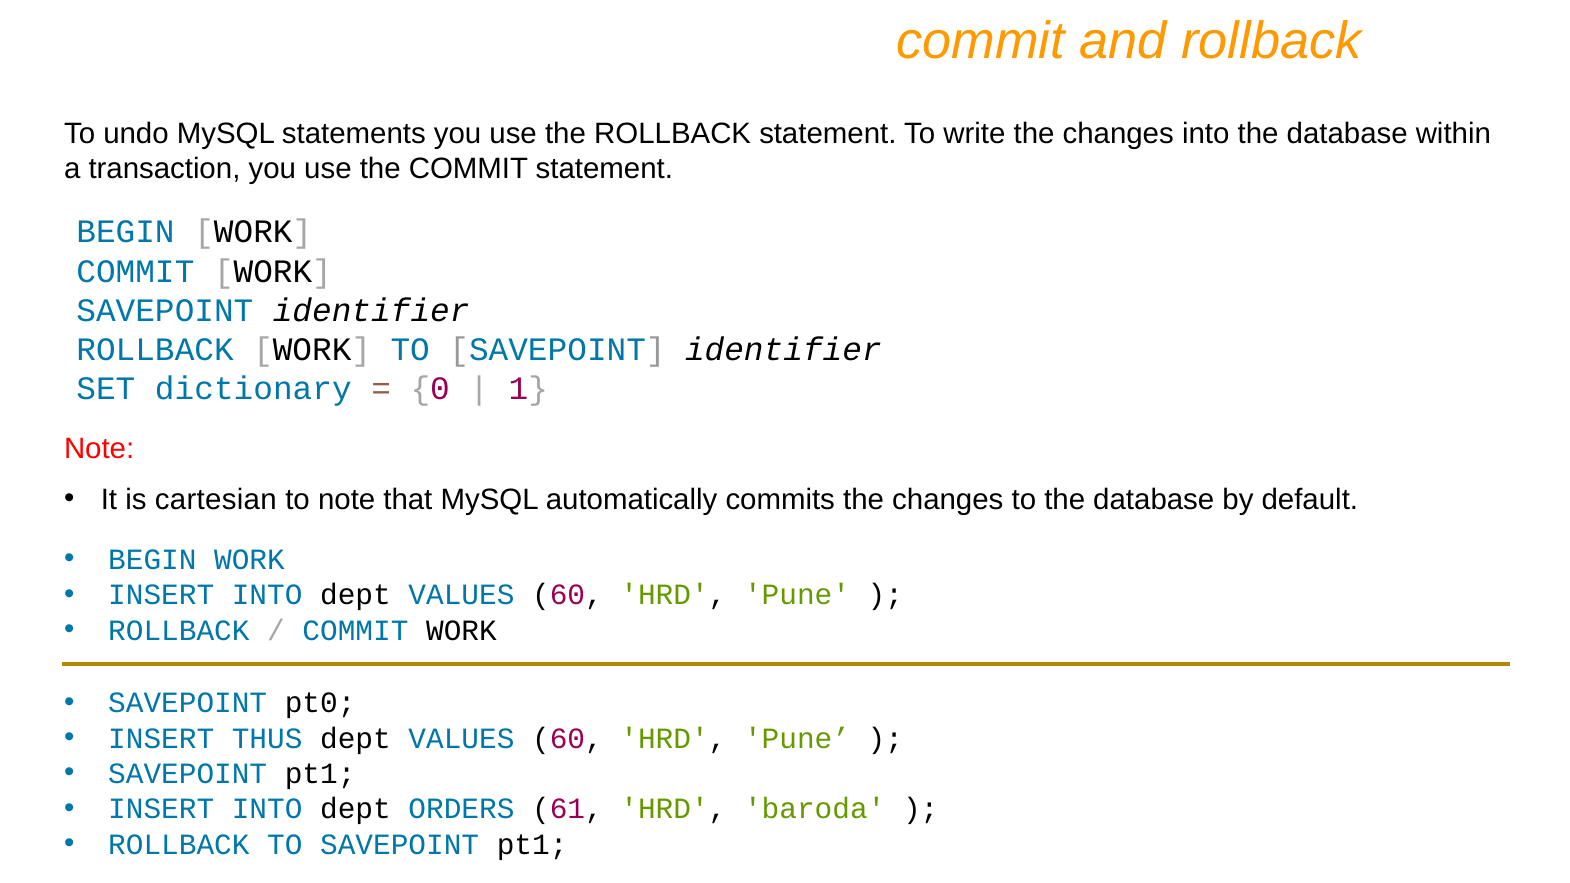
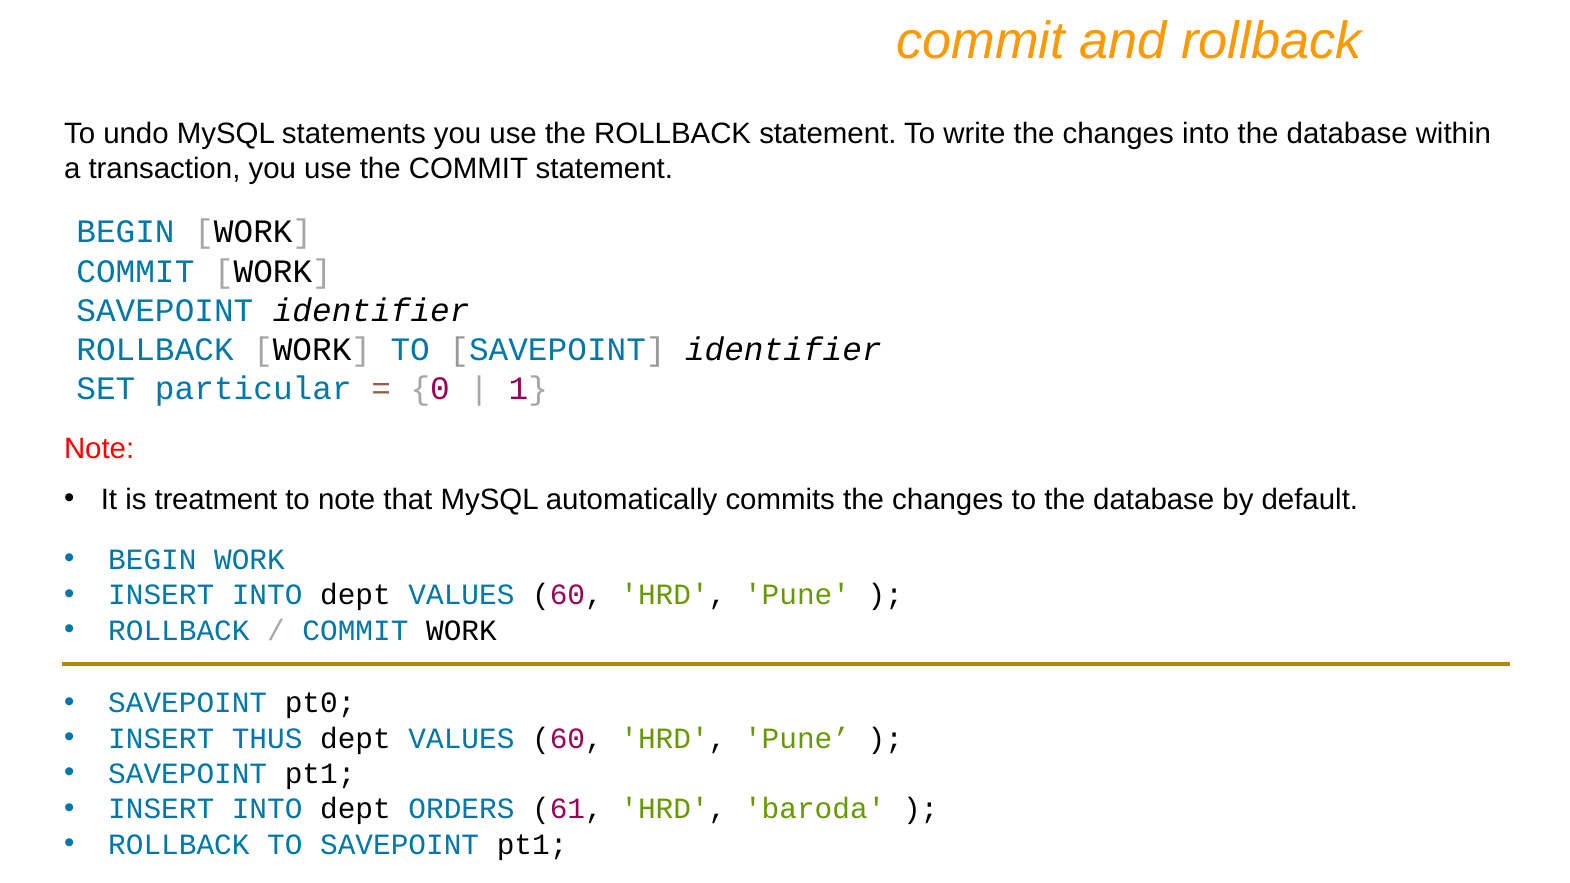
dictionary: dictionary -> particular (253, 389)
cartesian: cartesian -> treatment (216, 499)
